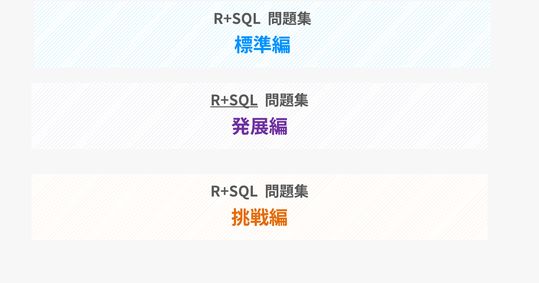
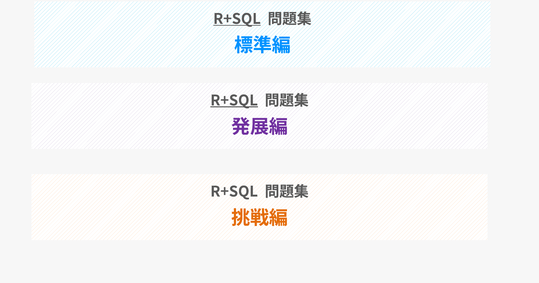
R+SQL underline: none -> present (237, 19)
